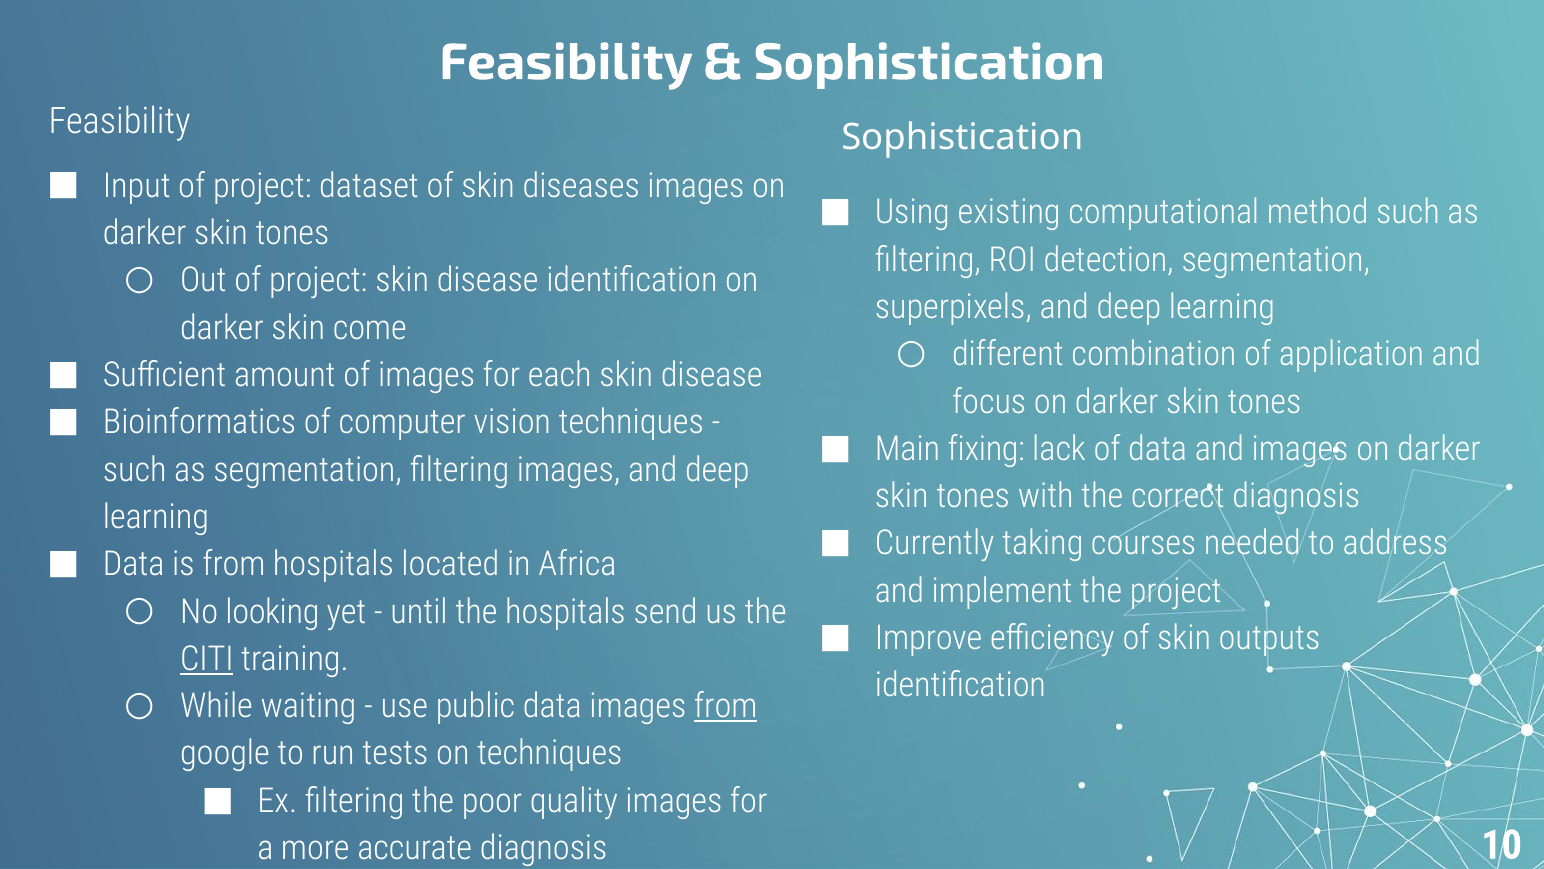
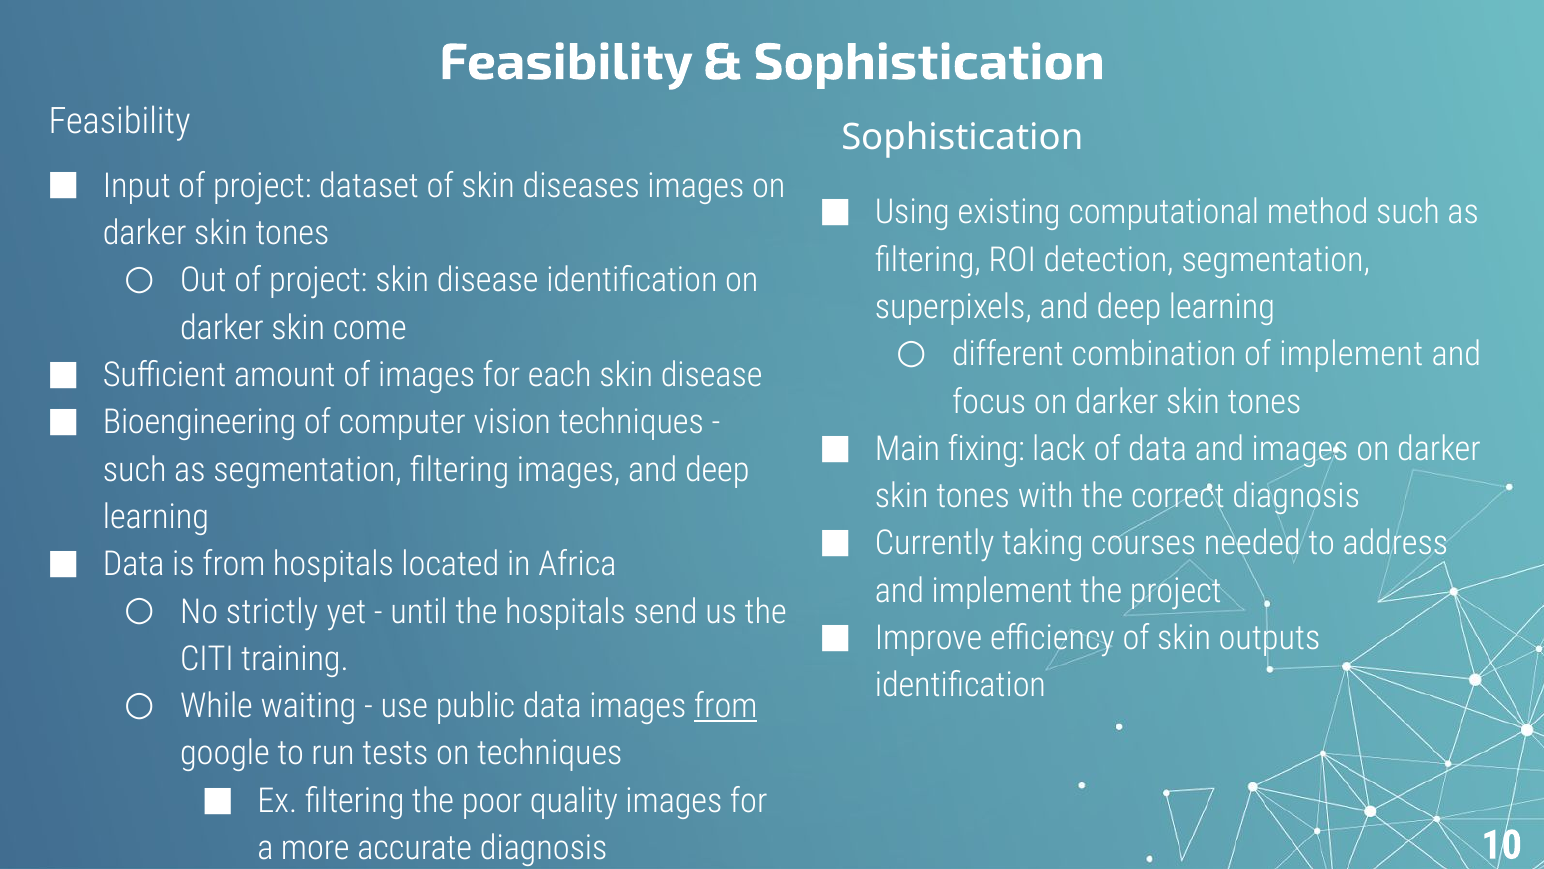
of application: application -> implement (1351, 354)
Bioinformatics: Bioinformatics -> Bioengineering (200, 422)
looking: looking -> strictly (272, 611)
CITI underline: present -> none (207, 659)
